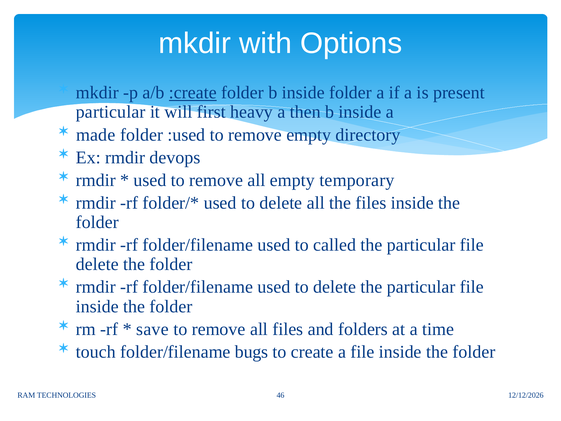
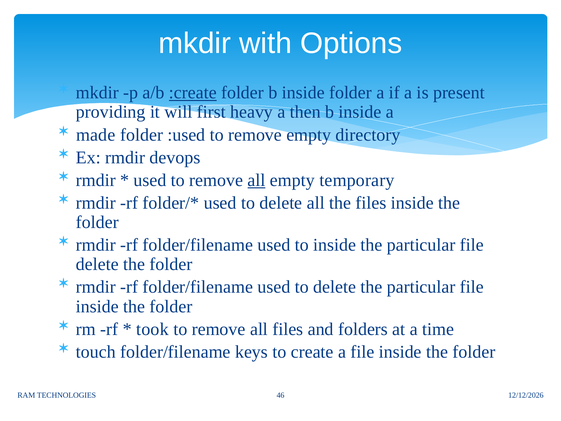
particular: particular -> providing (111, 112)
all underline: none -> present (257, 180)
to called: called -> inside (335, 245)
save: save -> took (152, 329)
bugs: bugs -> keys (251, 352)
